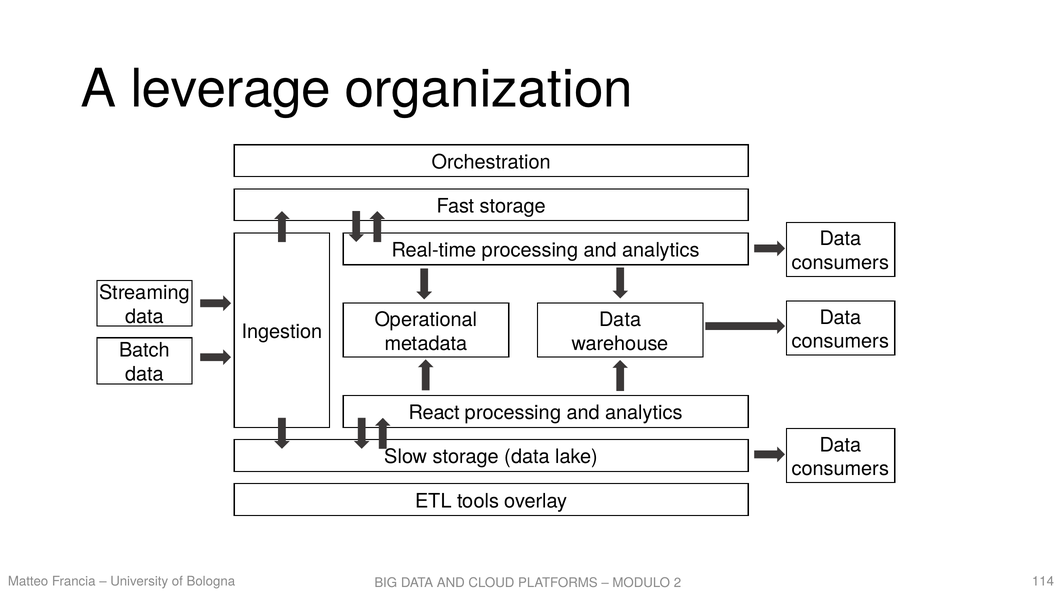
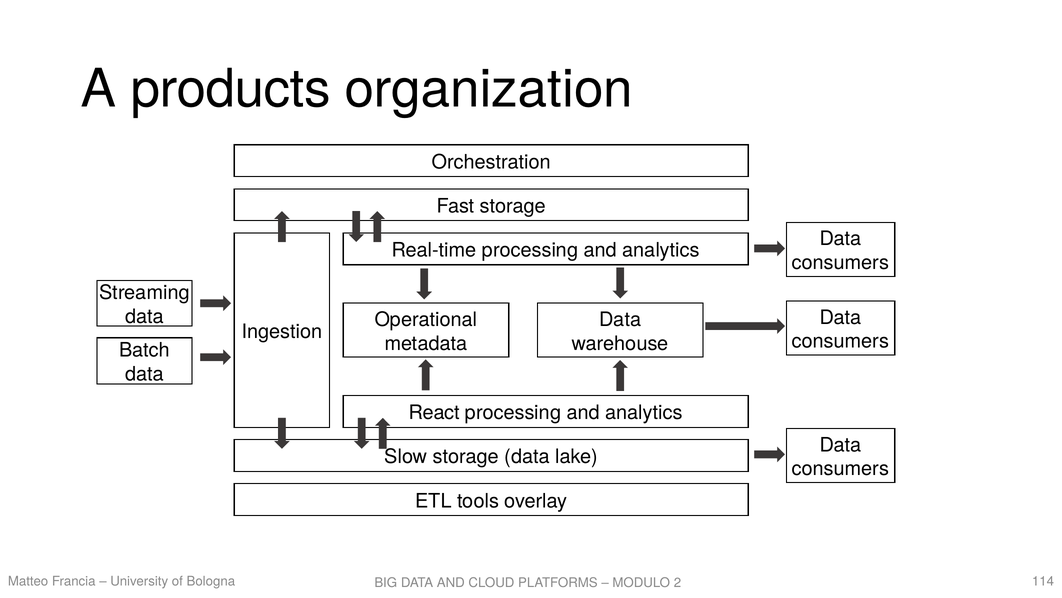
leverage: leverage -> products (231, 89)
